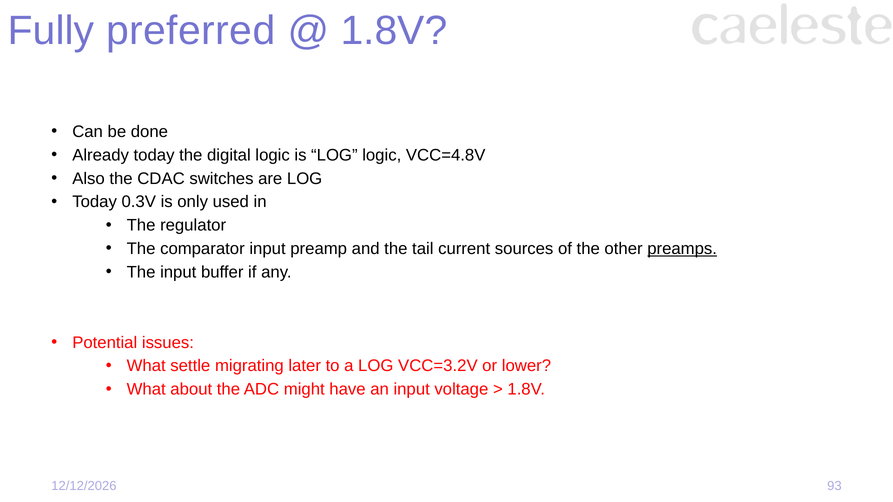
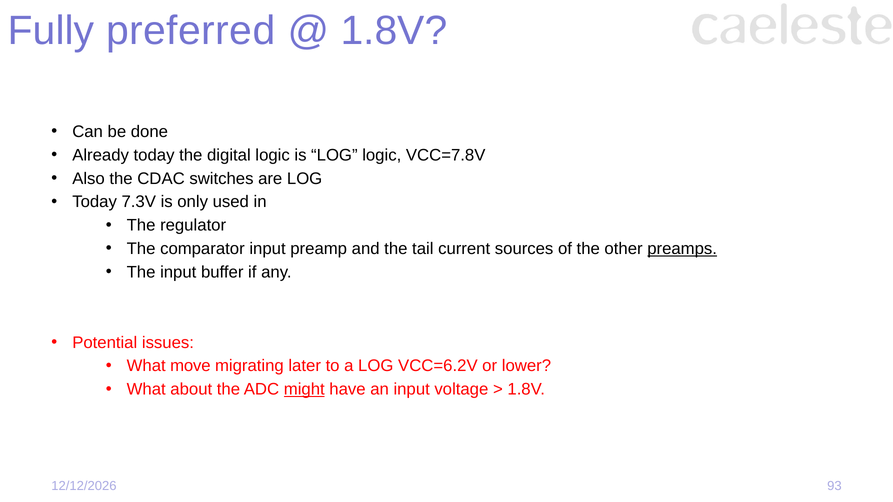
VCC=4.8V: VCC=4.8V -> VCC=7.8V (446, 155)
0.3V: 0.3V -> 7.3V (139, 202)
settle: settle -> move (190, 366)
VCC=3.2V: VCC=3.2V -> VCC=6.2V (438, 366)
might underline: none -> present (304, 390)
